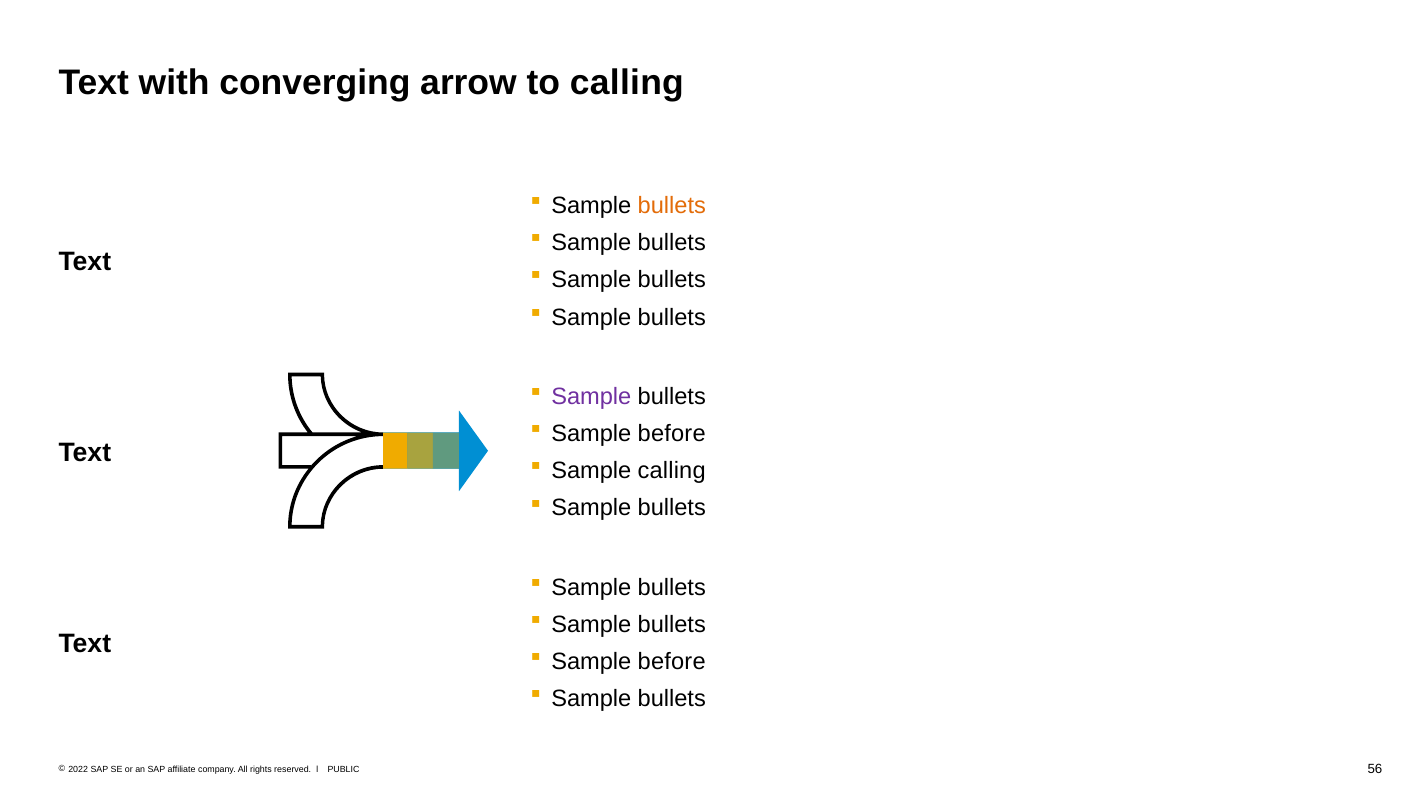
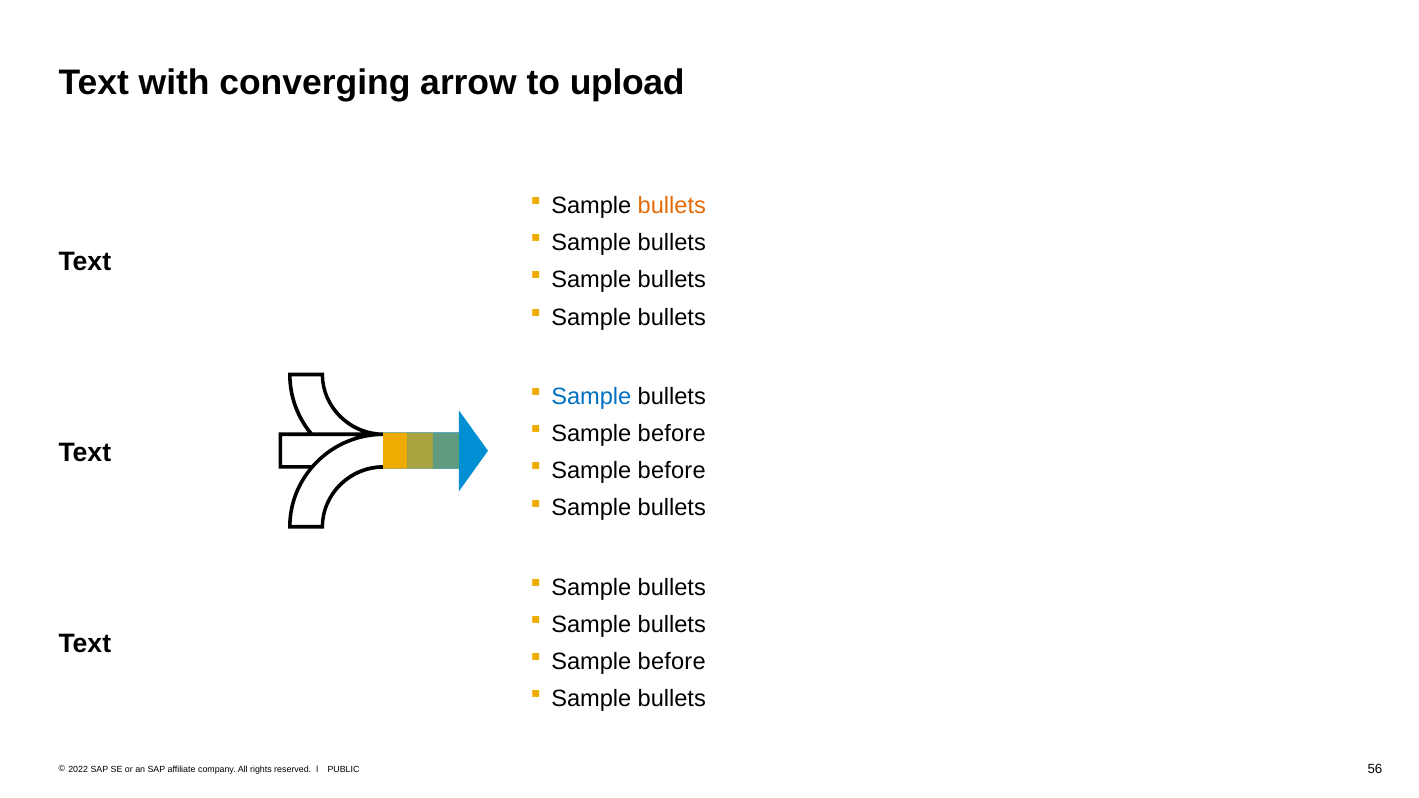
to calling: calling -> upload (627, 82)
Sample colour: purple -> blue (591, 396)
calling: calling -> before (672, 471)
